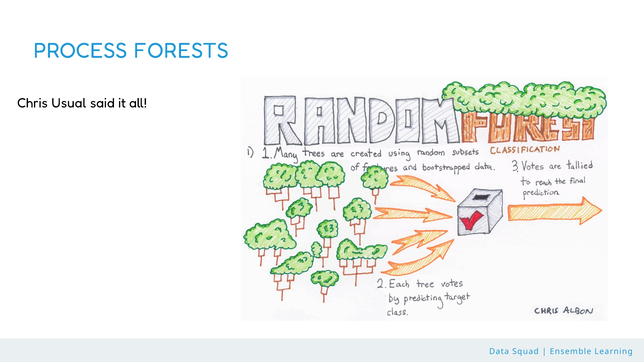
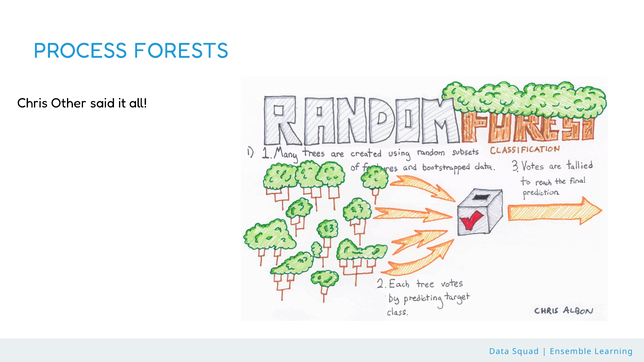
Usual: Usual -> Other (69, 103)
